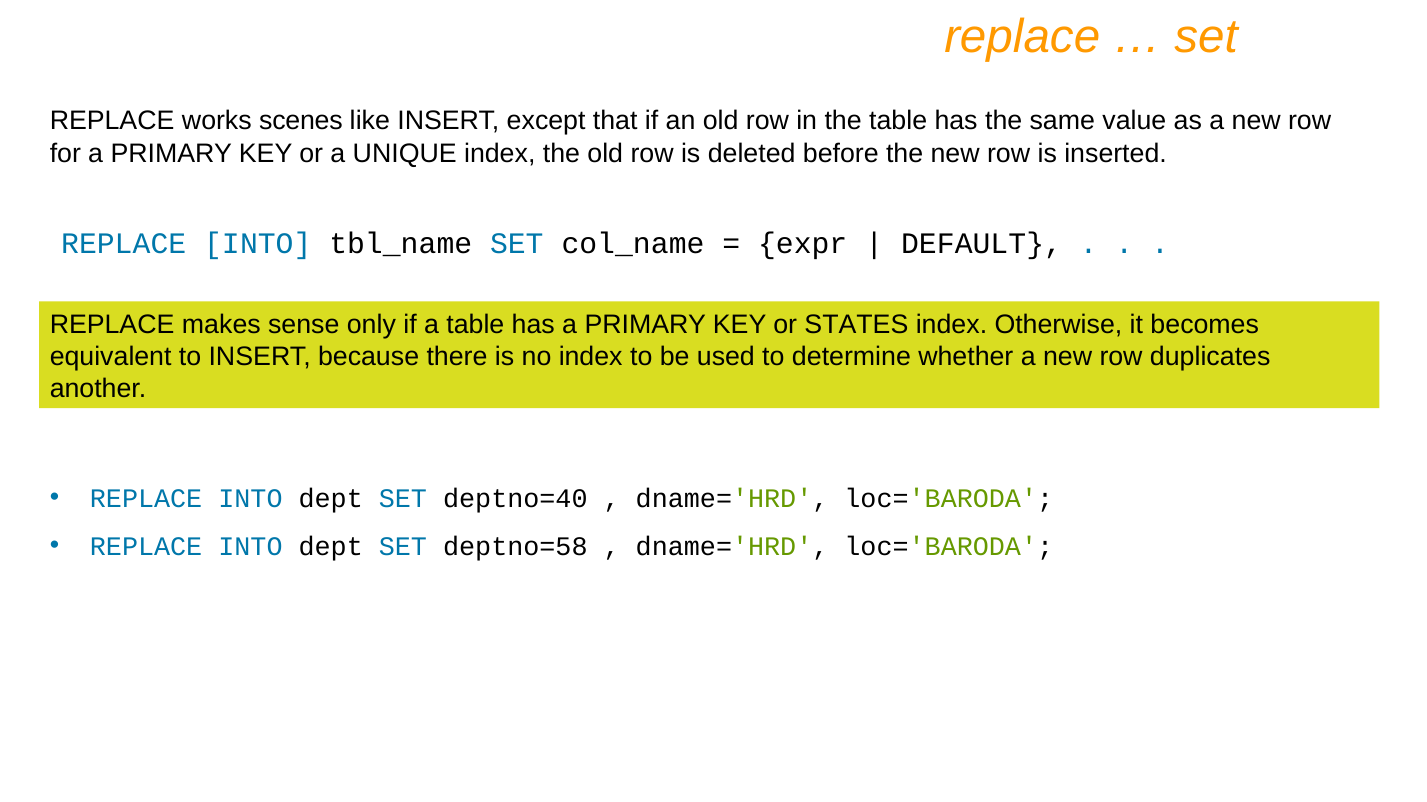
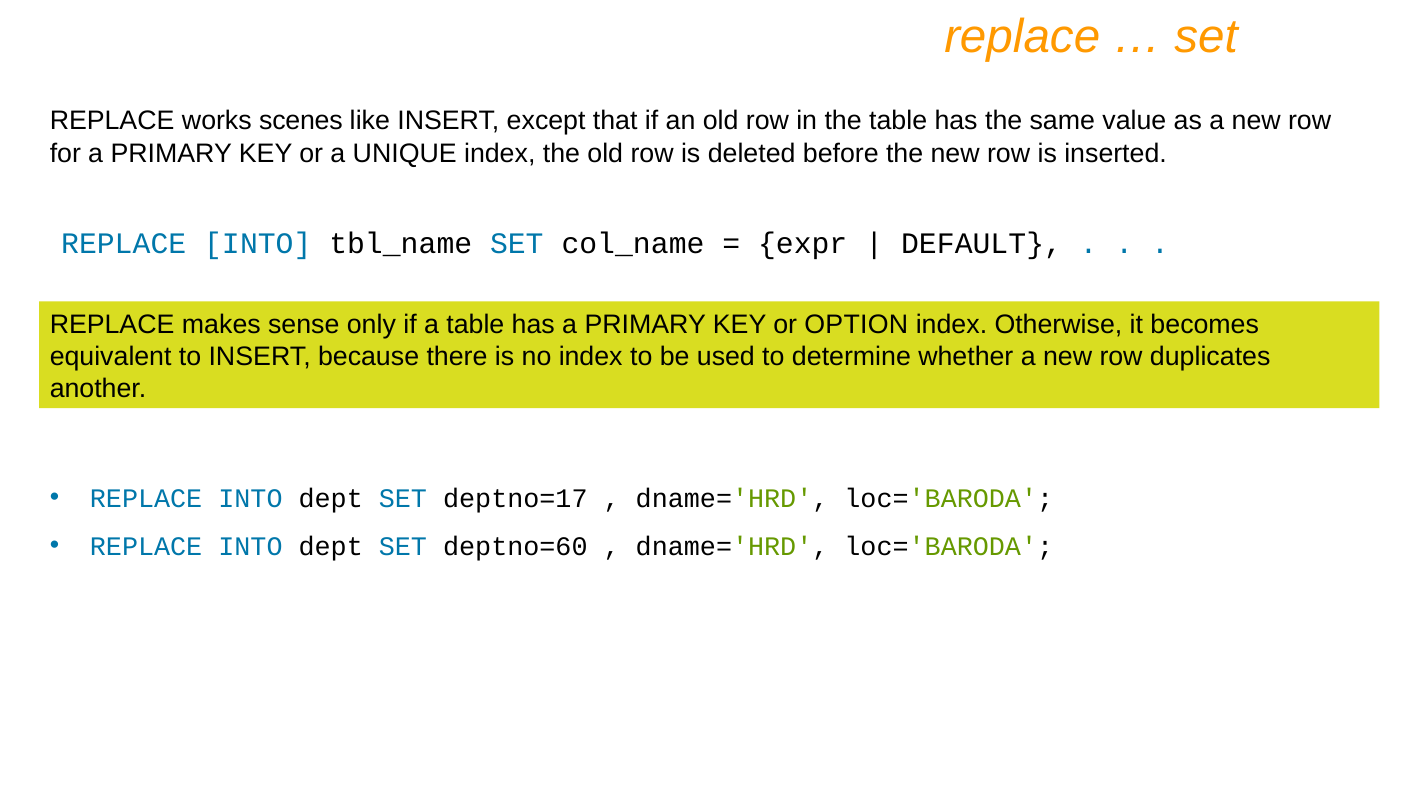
STATES: STATES -> OPTION (856, 325)
deptno=40: deptno=40 -> deptno=17 (515, 499)
deptno=58: deptno=58 -> deptno=60 (515, 547)
